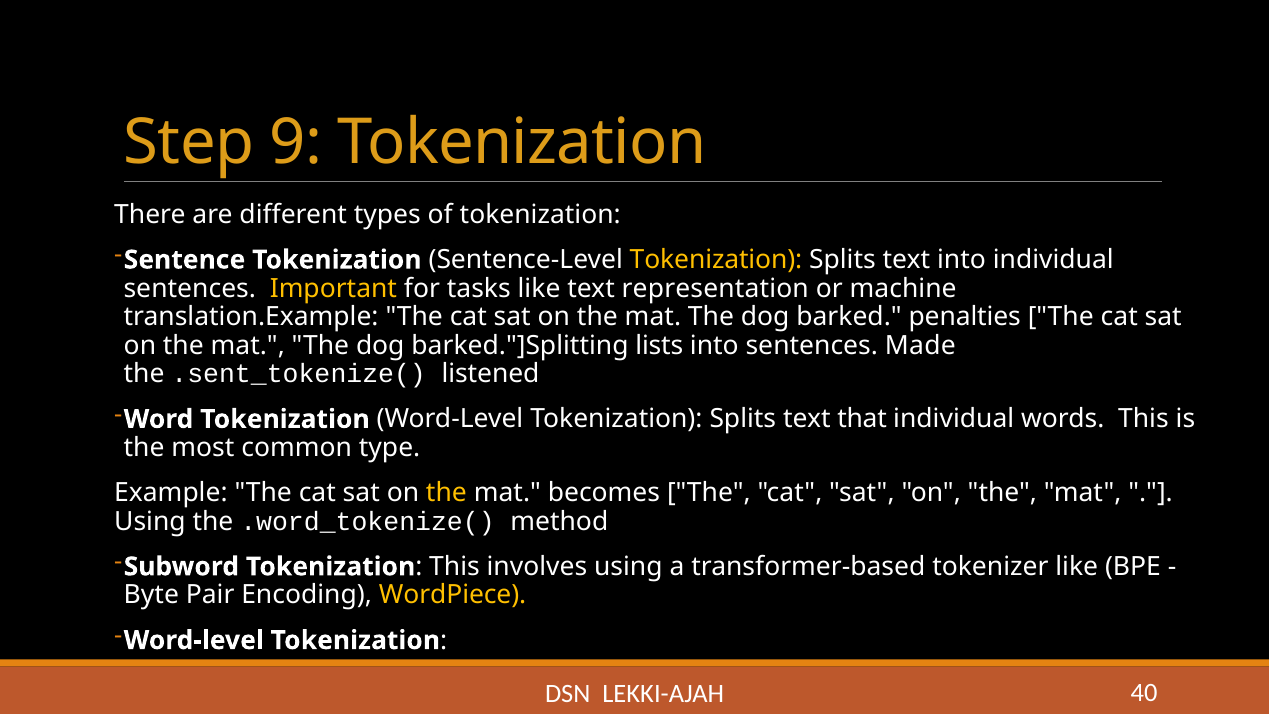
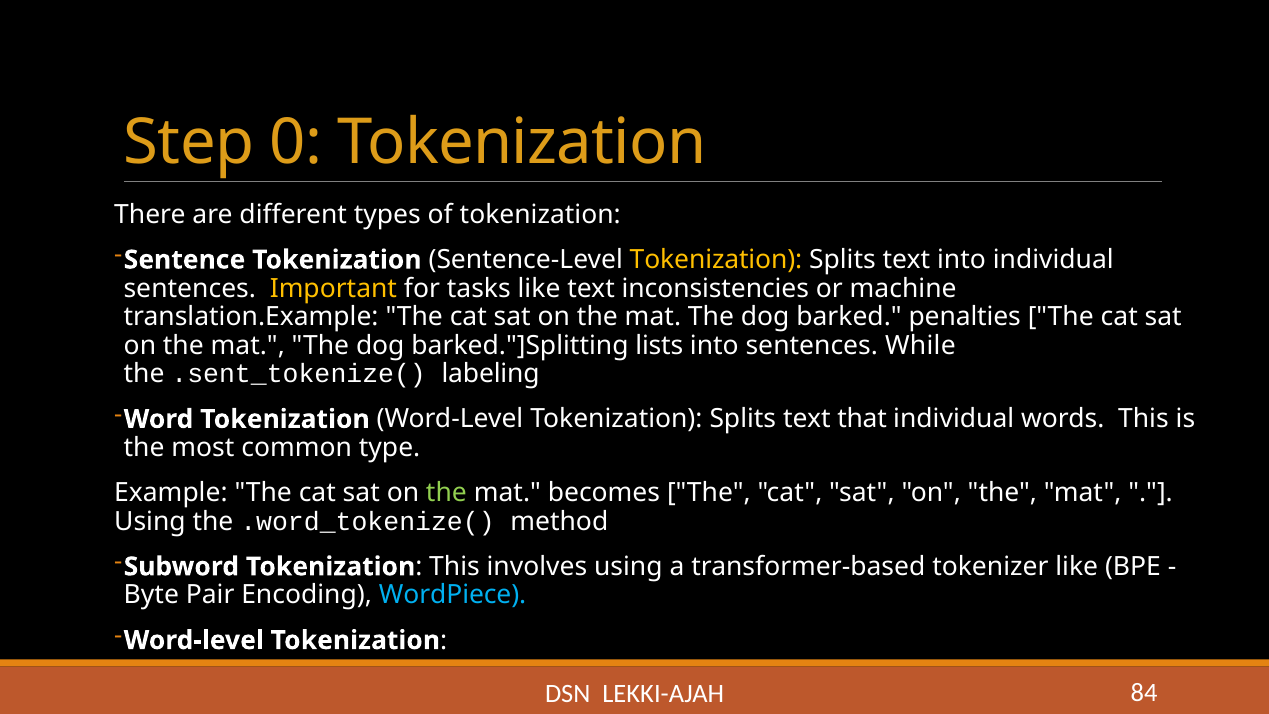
9: 9 -> 0 (296, 142)
representation: representation -> inconsistencies (715, 288)
Made: Made -> While (920, 345)
listened: listened -> labeling (491, 374)
the colour: yellow -> light green (446, 493)
WordPiece colour: yellow -> light blue (453, 595)
40: 40 -> 84 (1144, 693)
